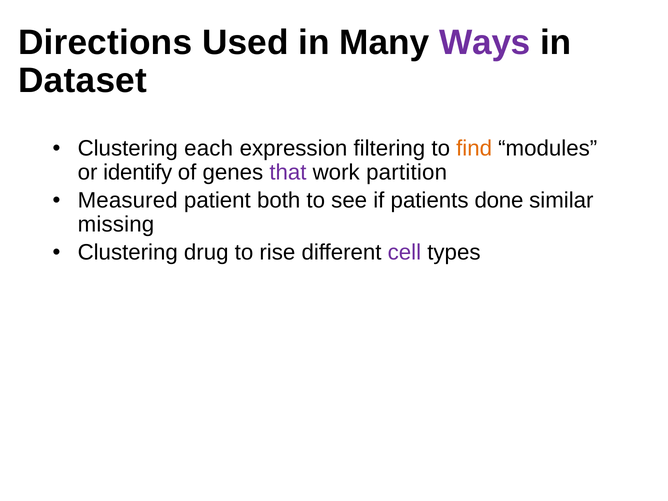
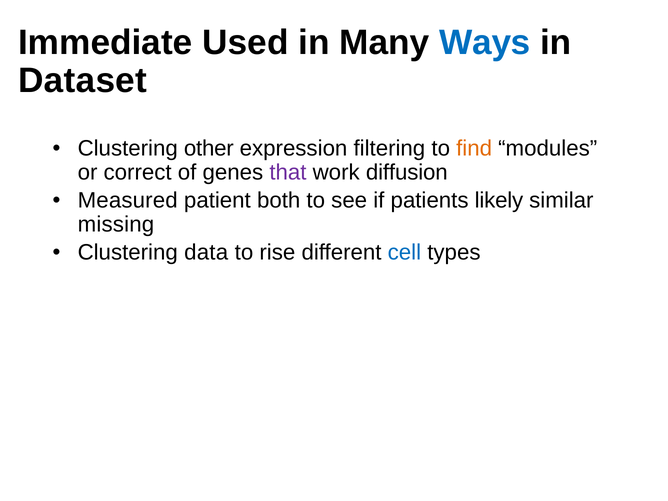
Directions: Directions -> Immediate (105, 43)
Ways colour: purple -> blue (485, 43)
each: each -> other (209, 149)
identify: identify -> correct (138, 173)
partition: partition -> diffusion (407, 173)
done: done -> likely (499, 201)
drug: drug -> data (206, 253)
cell colour: purple -> blue (404, 253)
